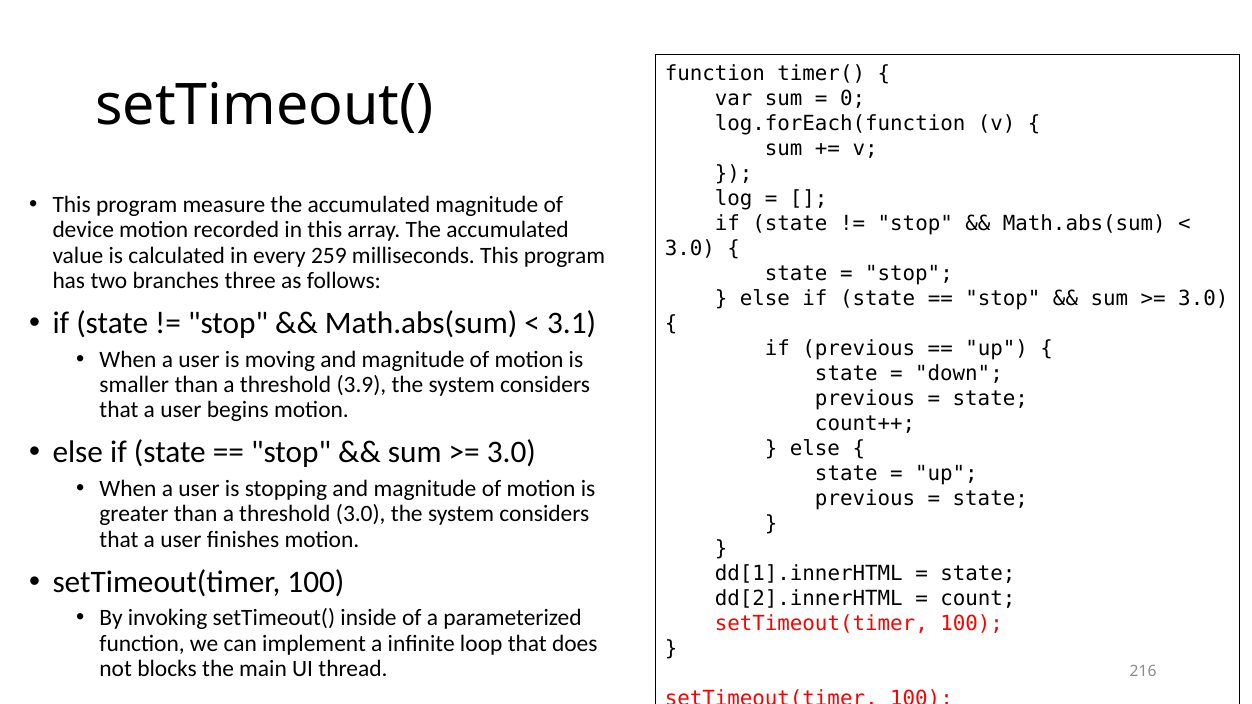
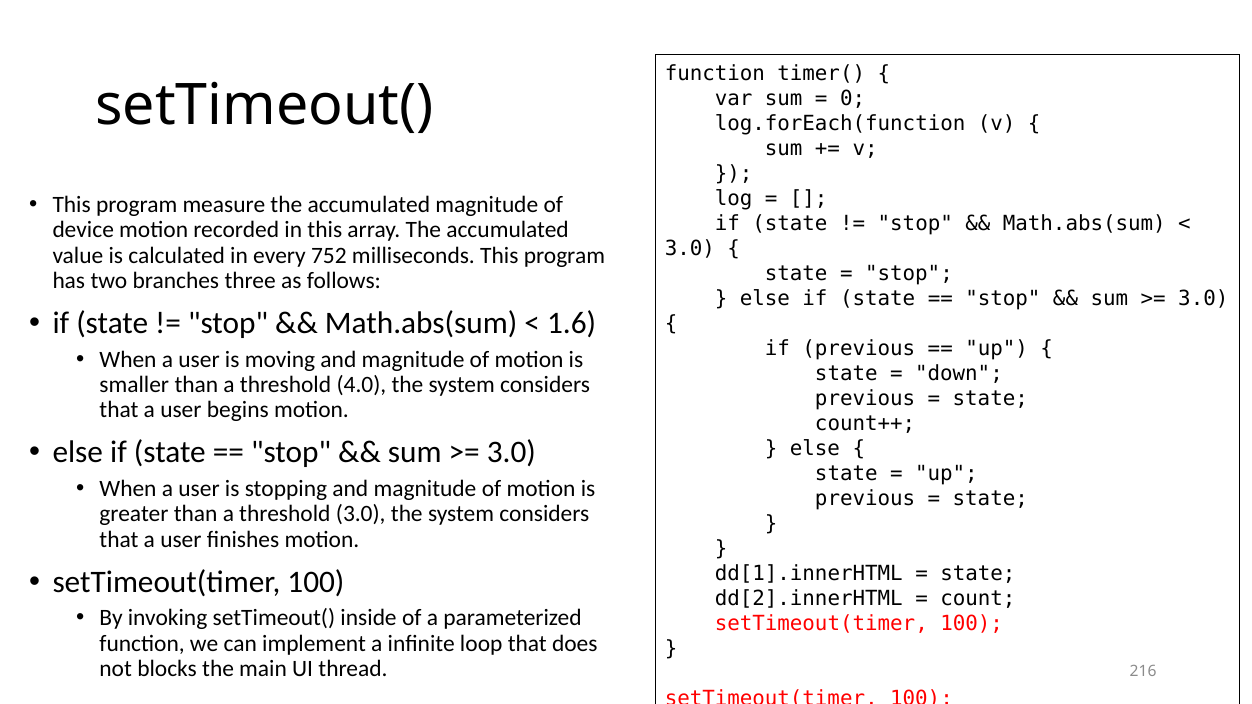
259: 259 -> 752 (329, 255)
3.1: 3.1 -> 1.6 (572, 323)
3.9: 3.9 -> 4.0 (361, 385)
